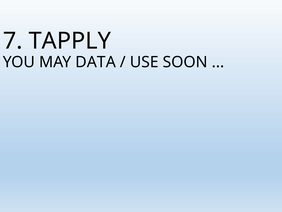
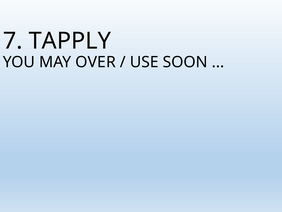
DATA: DATA -> OVER (96, 62)
